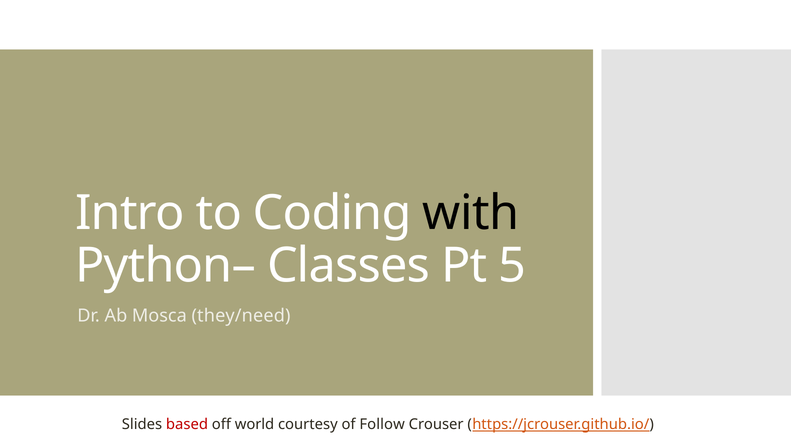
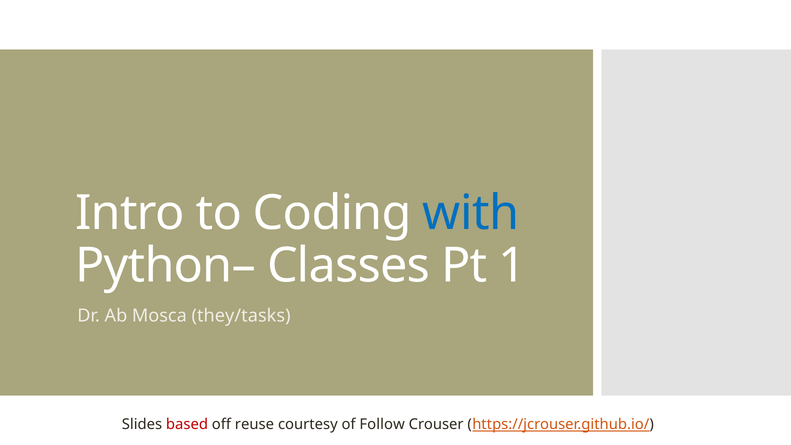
with colour: black -> blue (471, 213)
5: 5 -> 1 (512, 266)
they/need: they/need -> they/tasks (241, 316)
world: world -> reuse (254, 424)
